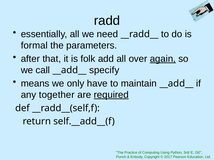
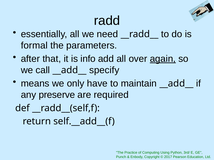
folk: folk -> info (88, 59)
together: together -> preserve (57, 95)
required underline: present -> none (111, 95)
